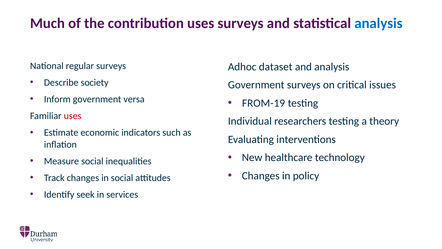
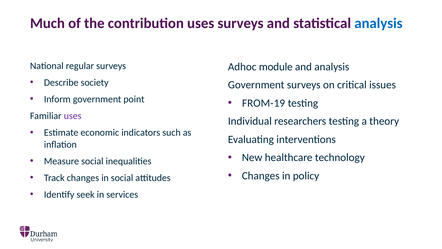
dataset: dataset -> module (276, 67)
versa: versa -> point (134, 99)
uses colour: red -> purple (73, 116)
